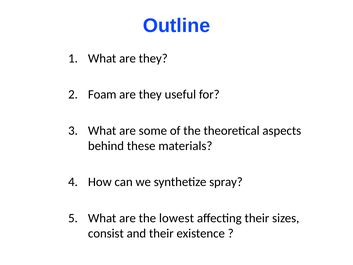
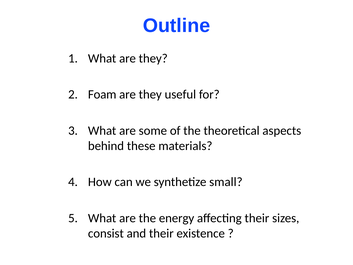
spray: spray -> small (226, 182)
lowest: lowest -> energy (177, 218)
